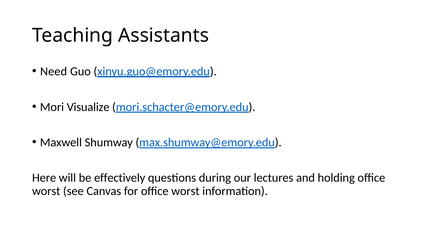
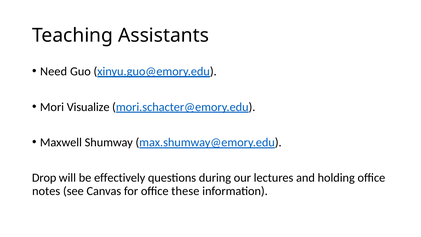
Here: Here -> Drop (44, 178)
worst: worst -> notes (46, 191)
for office worst: worst -> these (185, 191)
